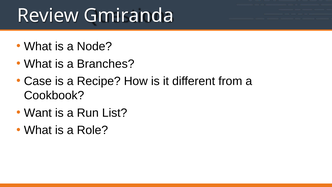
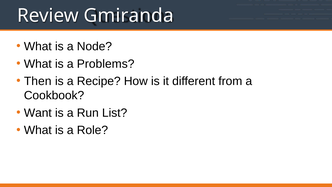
Branches: Branches -> Problems (106, 64)
Case: Case -> Then (38, 81)
